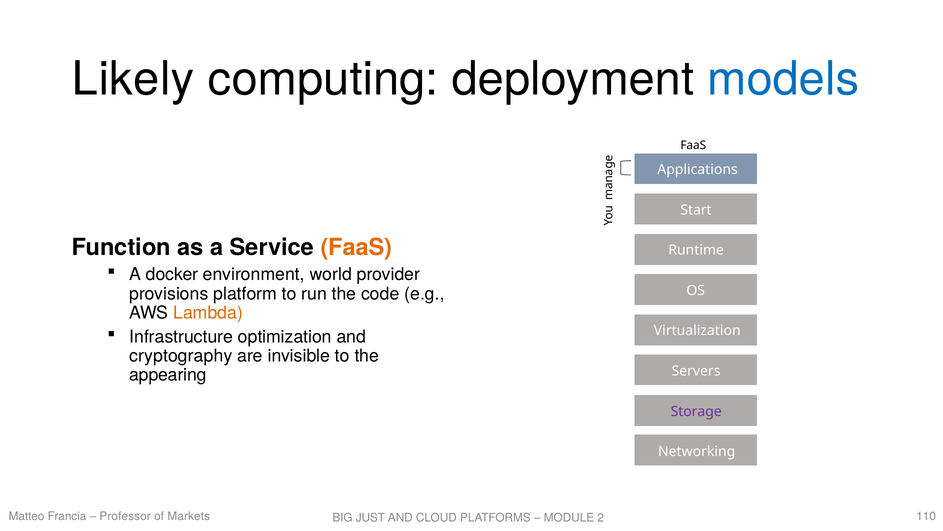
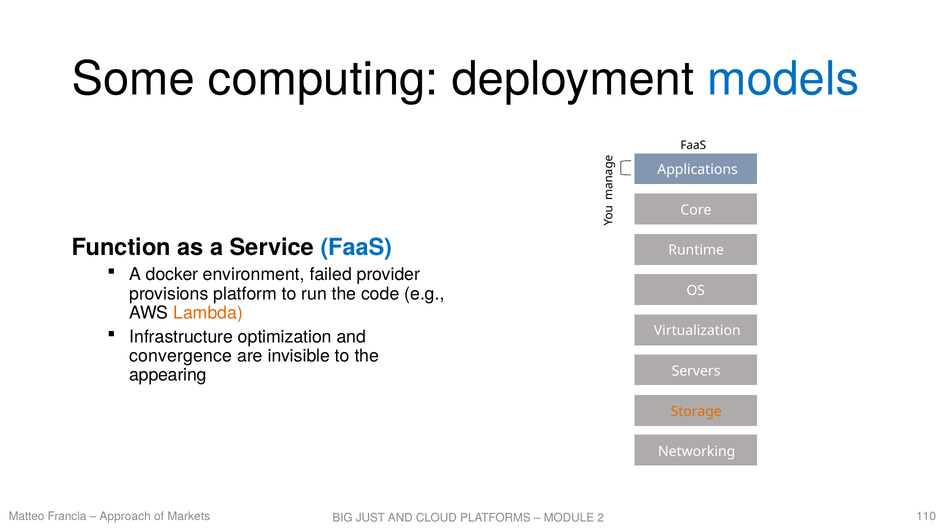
Likely: Likely -> Some (133, 79)
Start: Start -> Core (696, 210)
FaaS colour: orange -> blue (356, 247)
world: world -> failed (331, 274)
cryptography: cryptography -> convergence (181, 356)
Storage colour: purple -> orange (696, 411)
Professor: Professor -> Approach (125, 516)
